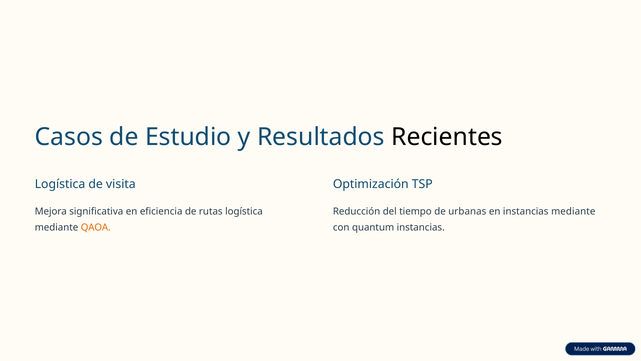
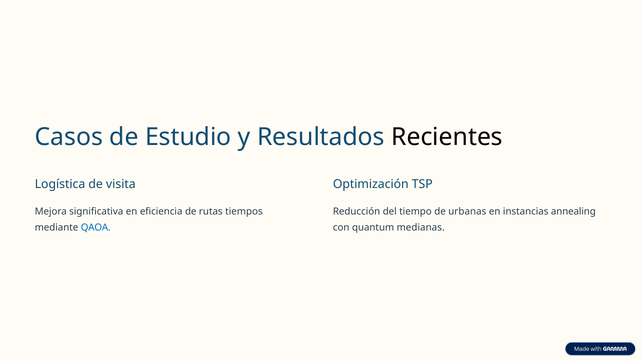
rutas logística: logística -> tiempos (244, 211)
instancias mediante: mediante -> annealing (573, 211)
QAOA colour: orange -> blue (96, 227)
quantum instancias: instancias -> medianas (421, 227)
